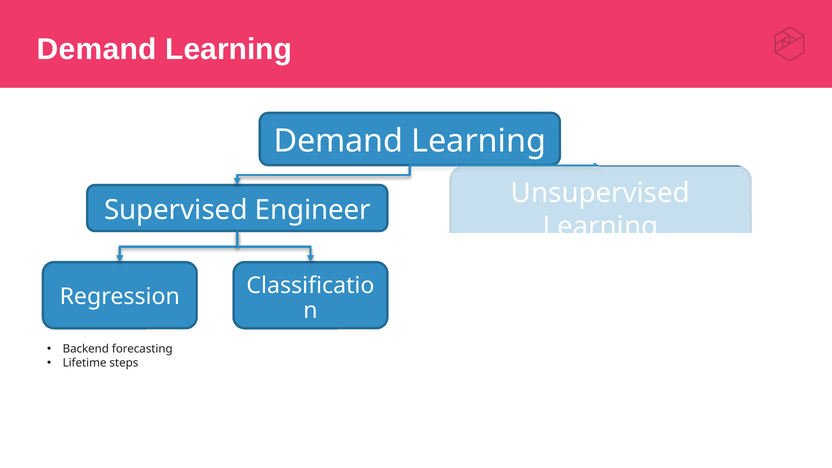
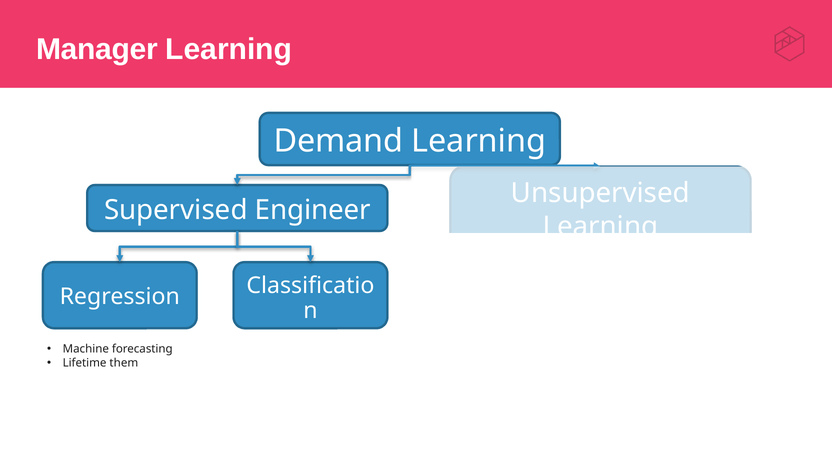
Demand: Demand -> Manager (97, 50)
Backend: Backend -> Machine (86, 349)
steps: steps -> them (124, 363)
